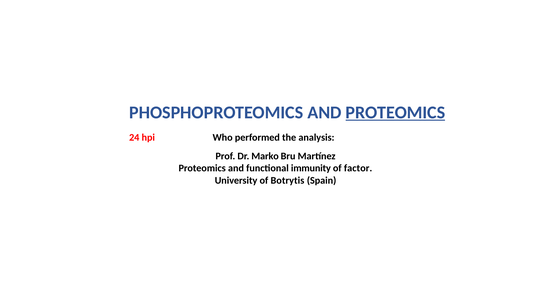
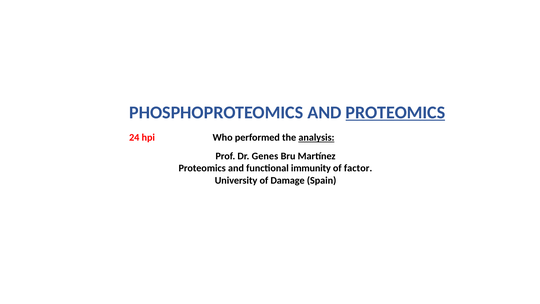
analysis underline: none -> present (316, 137)
Marko: Marko -> Genes (265, 156)
Botrytis: Botrytis -> Damage (288, 180)
